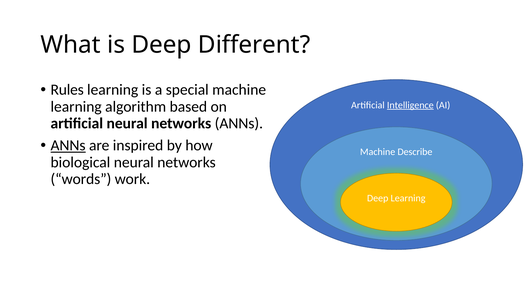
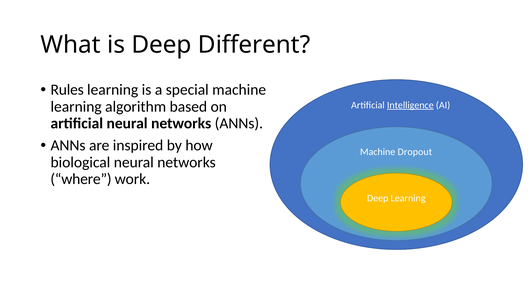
ANNs underline: present -> none (68, 146)
Describe: Describe -> Dropout (415, 152)
words: words -> where (81, 179)
